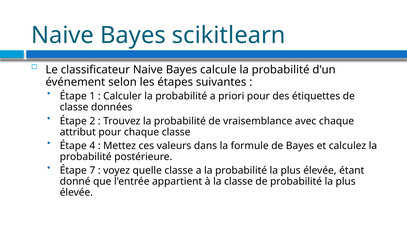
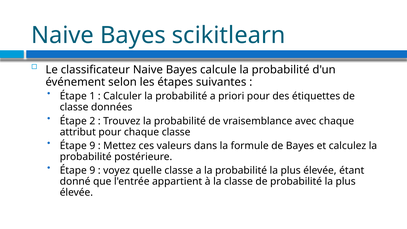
4: 4 -> 9 (92, 146)
7: 7 -> 9 (92, 171)
